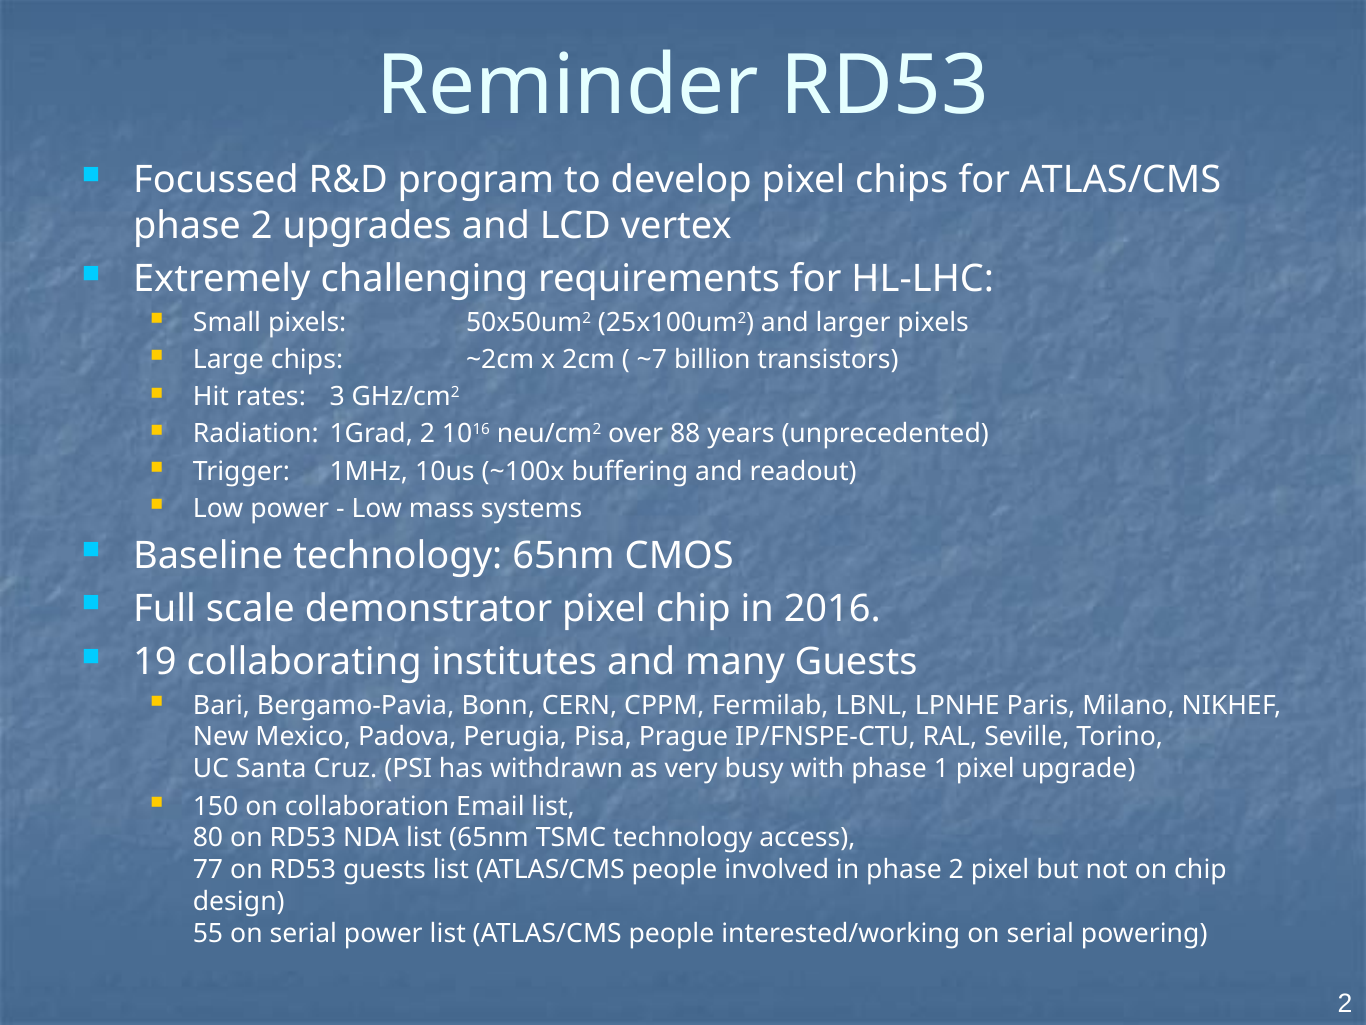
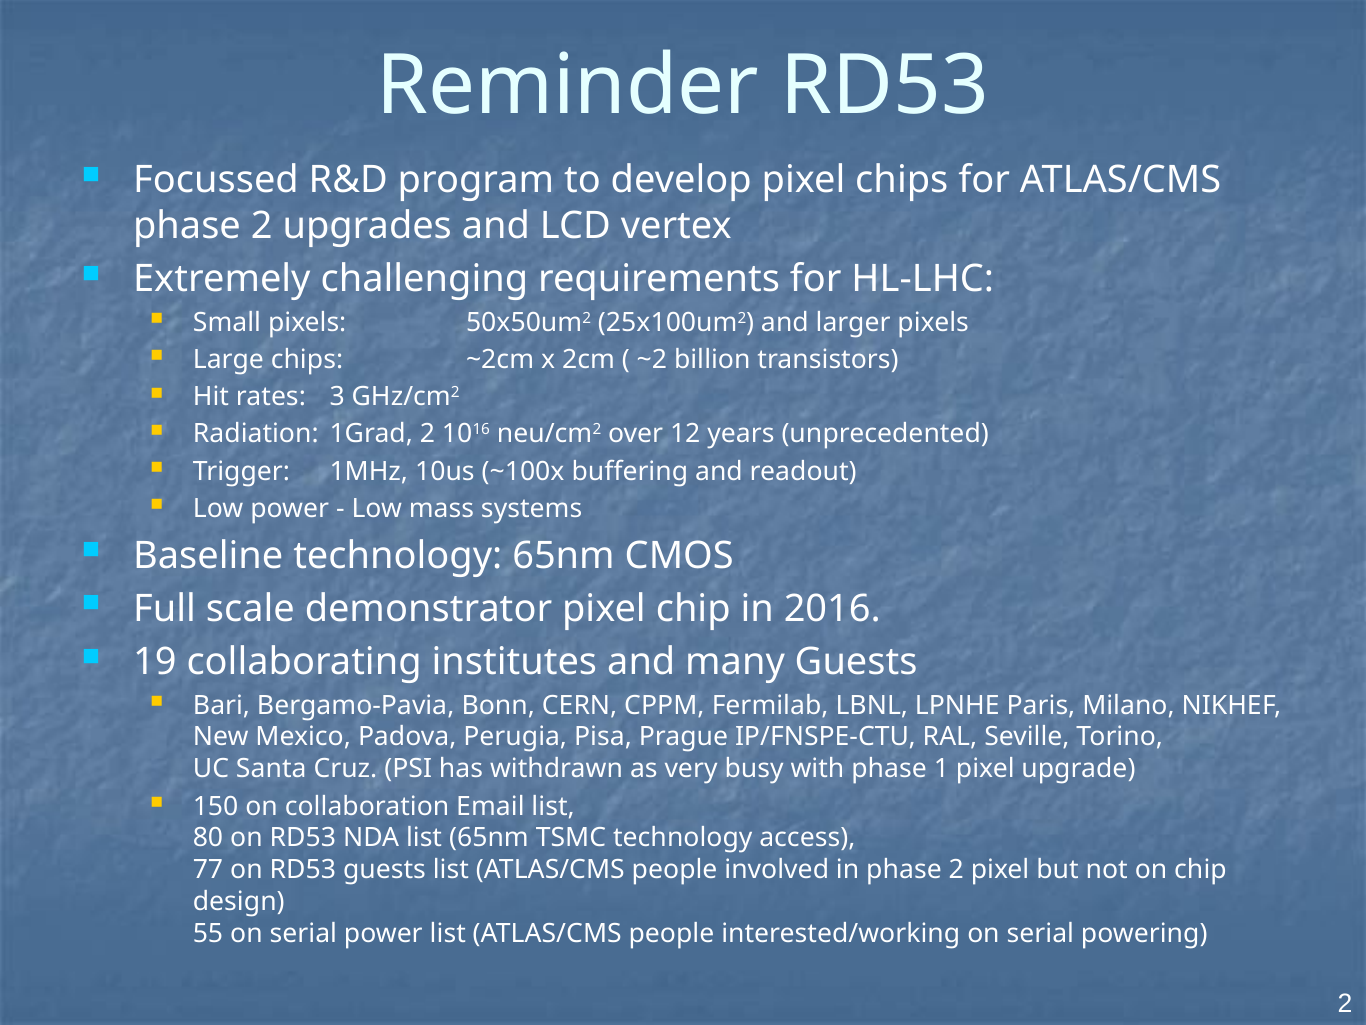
~7: ~7 -> ~2 (652, 359)
88: 88 -> 12 (685, 434)
